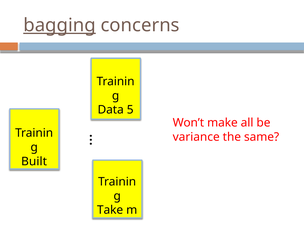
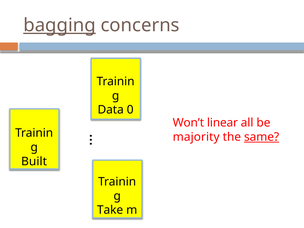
5: 5 -> 0 (130, 110)
make: make -> linear (222, 123)
variance: variance -> majority (196, 137)
same underline: none -> present (262, 137)
